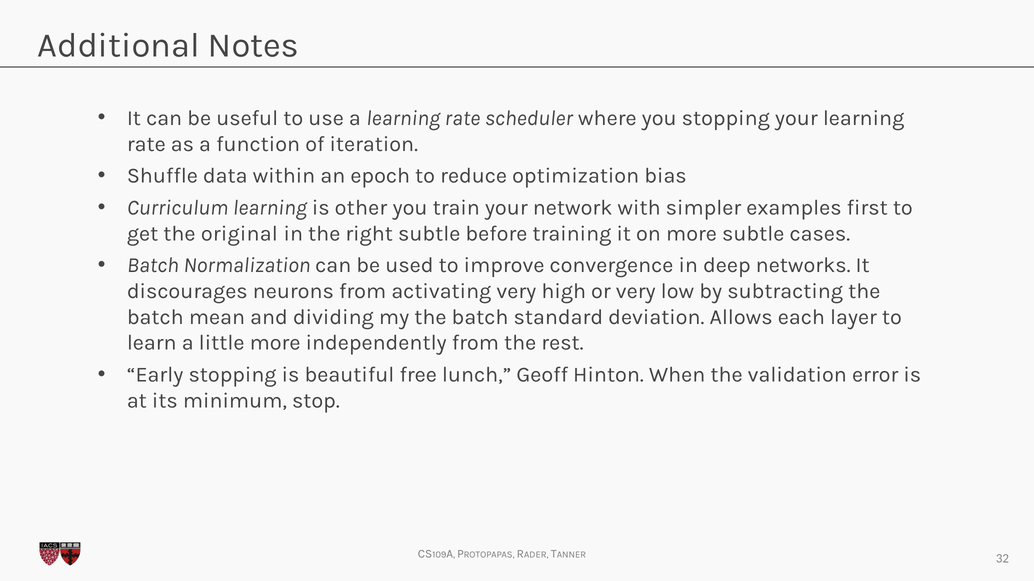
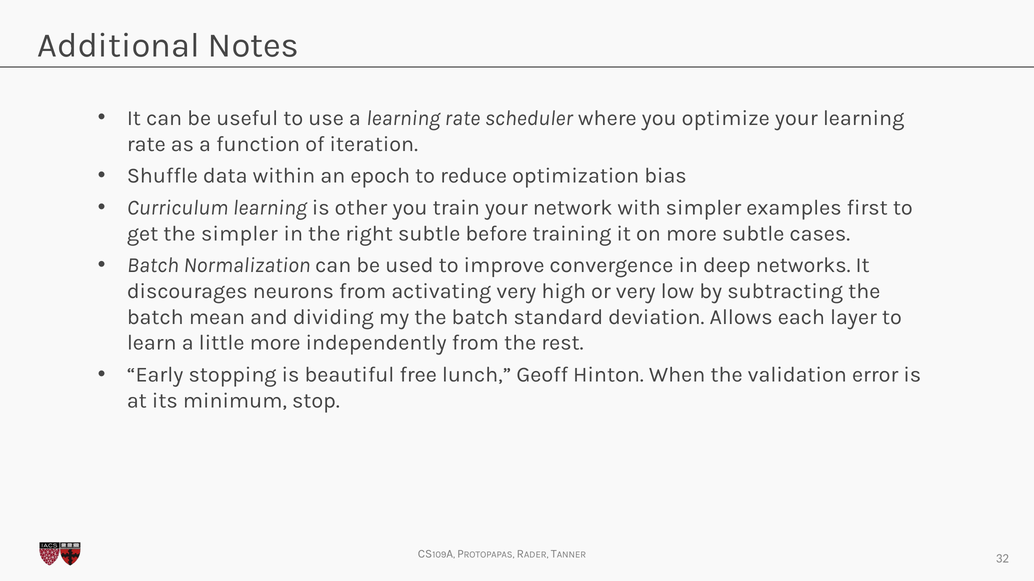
you stopping: stopping -> optimize (726, 118)
the original: original -> simpler (239, 234)
